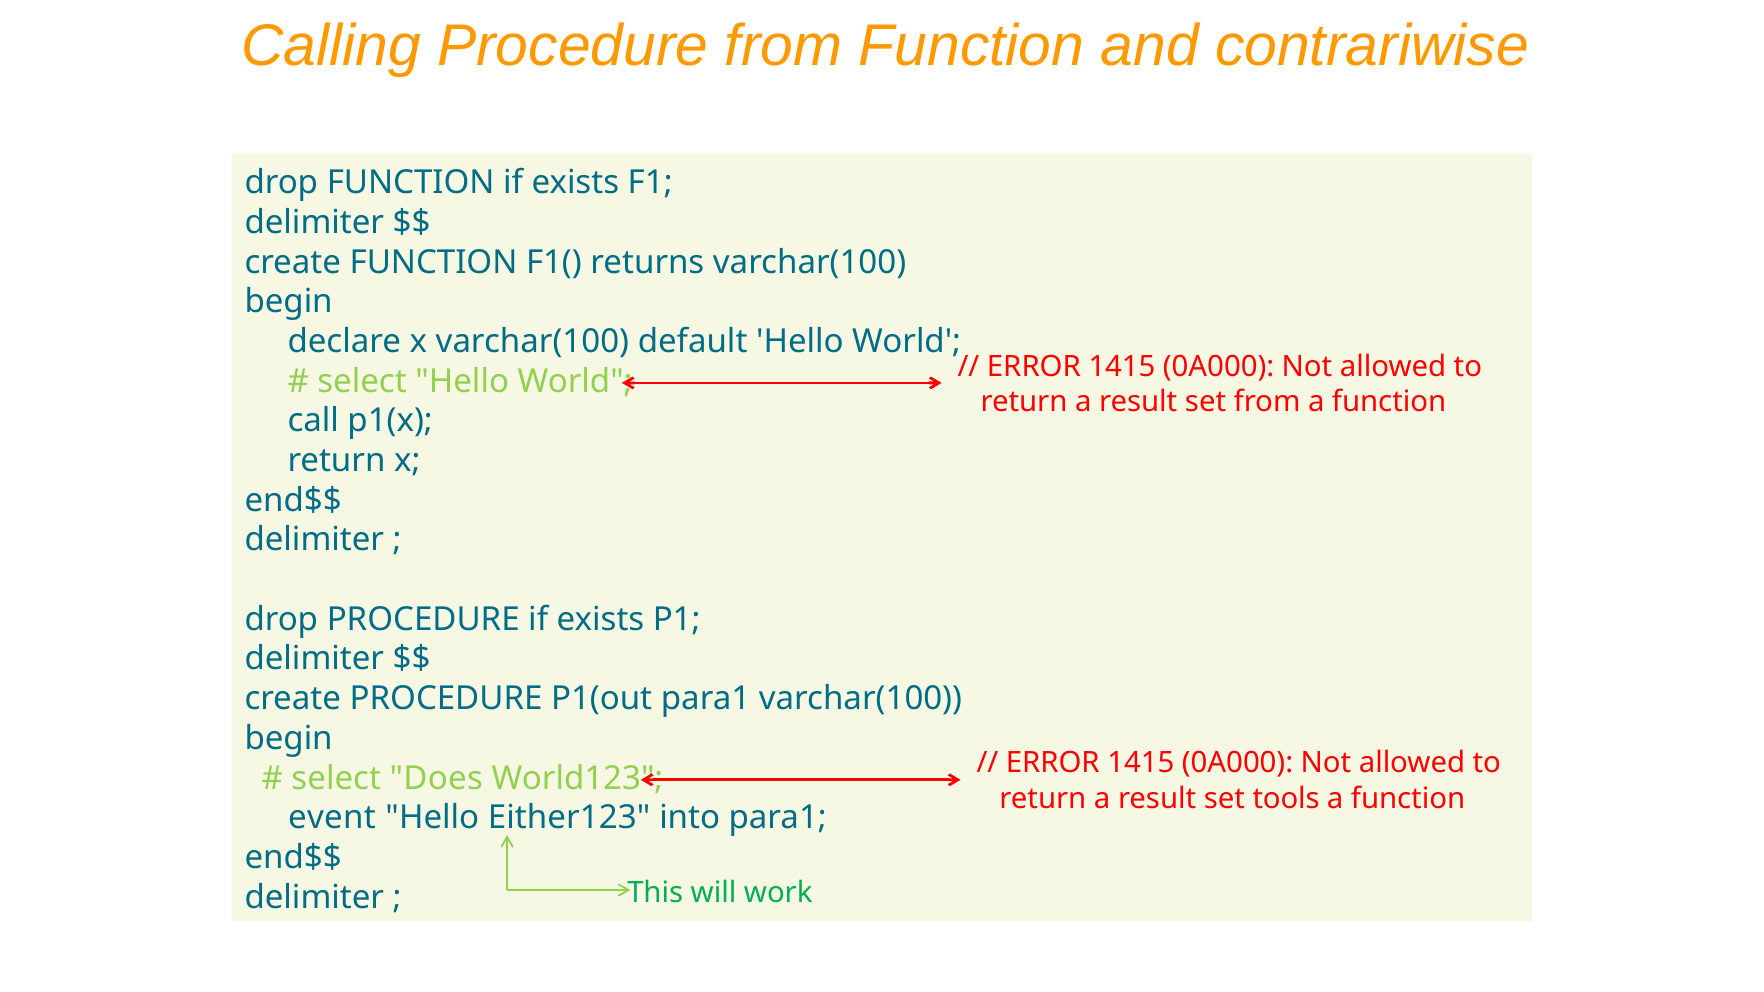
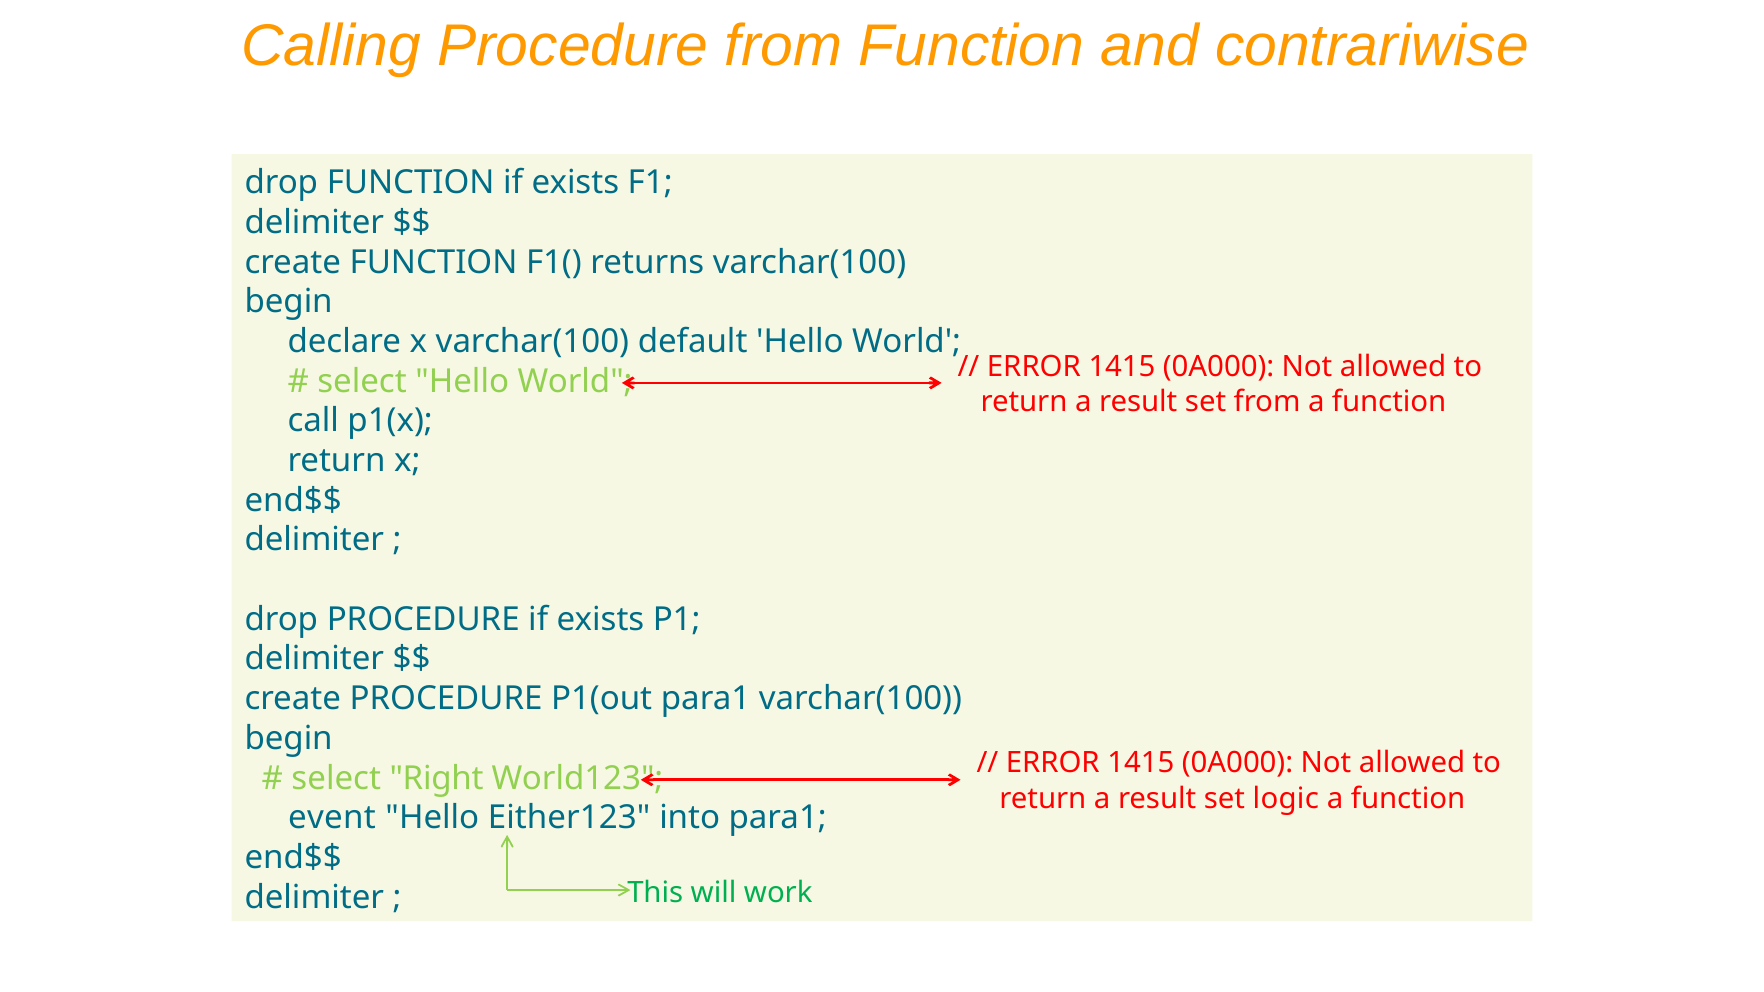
Does: Does -> Right (437, 778)
tools: tools -> logic (1286, 799)
